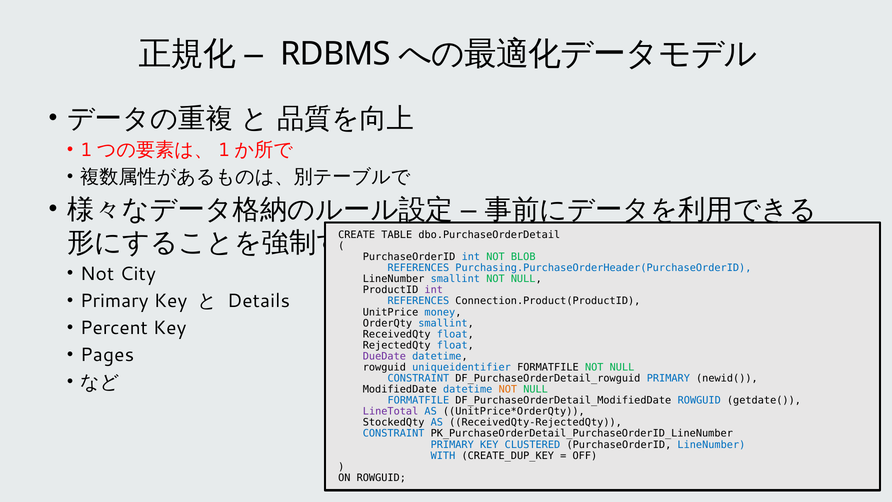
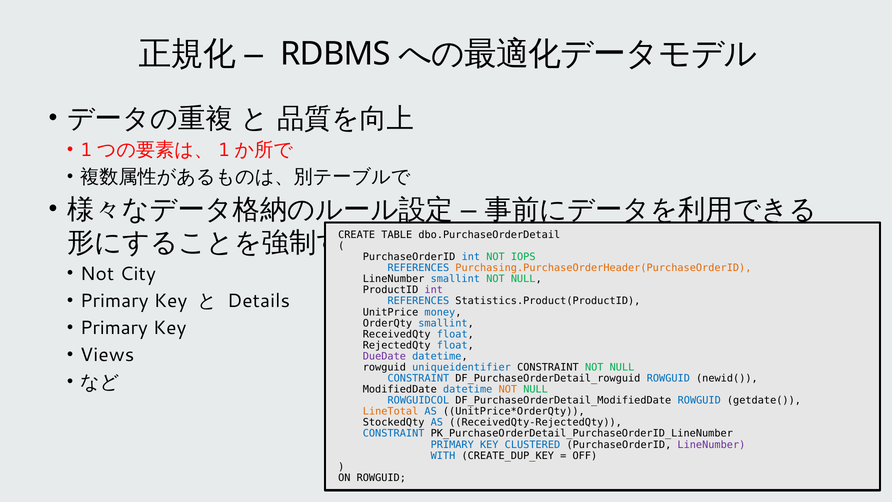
BLOB: BLOB -> IOPS (523, 257)
Purchasing.PurchaseOrderHeader(PurchaseOrderID colour: blue -> orange (603, 268)
Connection.Product(ProductID: Connection.Product(ProductID -> Statistics.Product(ProductID (548, 301)
Percent: Percent -> Primary (114, 328)
Pages: Pages -> Views (107, 355)
uniqueidentifier FORMATFILE: FORMATFILE -> CONSTRAINT (548, 367)
DF_PurchaseOrderDetail_rowguid PRIMARY: PRIMARY -> ROWGUID (668, 378)
FORMATFILE: FORMATFILE -> ROWGUIDCOL (418, 400)
LineTotal colour: purple -> orange (391, 411)
LineNumber colour: blue -> purple (711, 444)
